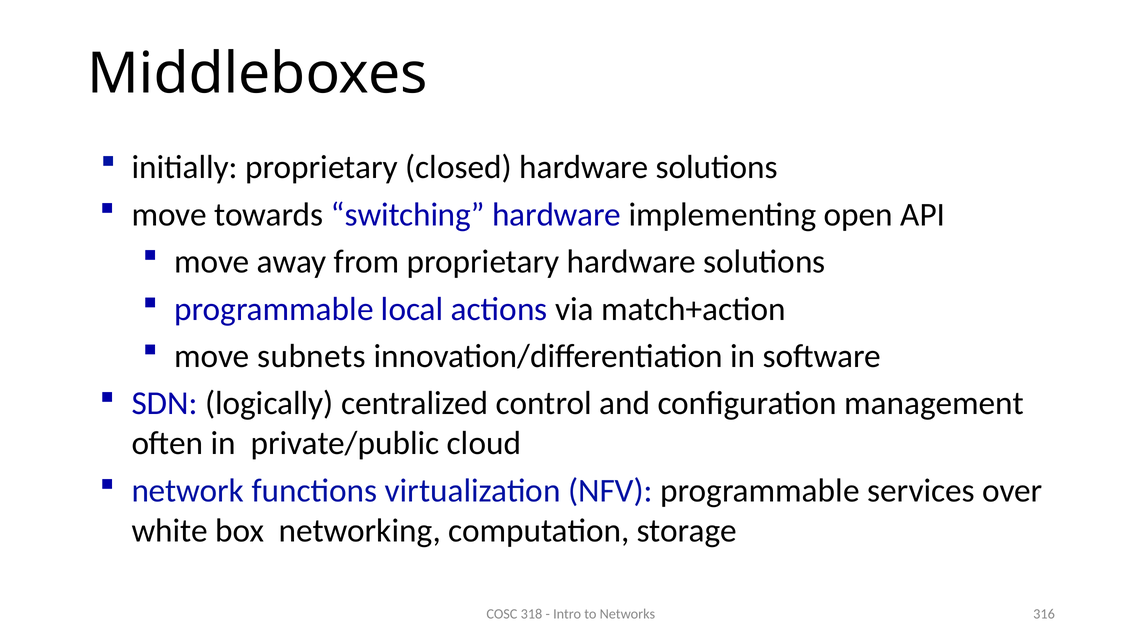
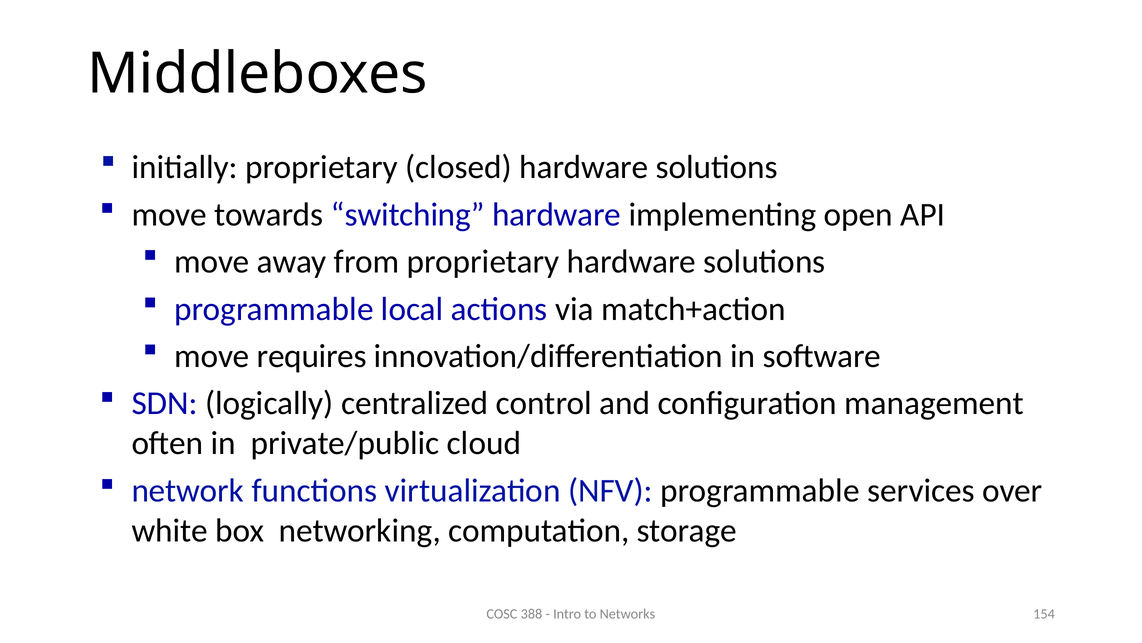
subnets: subnets -> requires (312, 356)
318: 318 -> 388 (532, 613)
316: 316 -> 154 (1044, 613)
